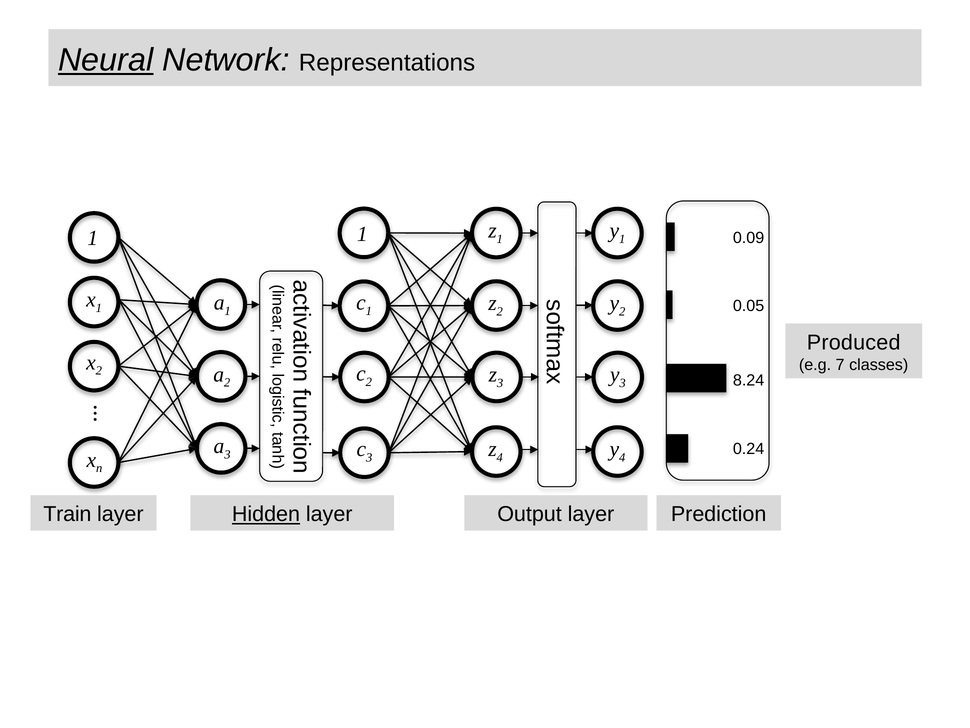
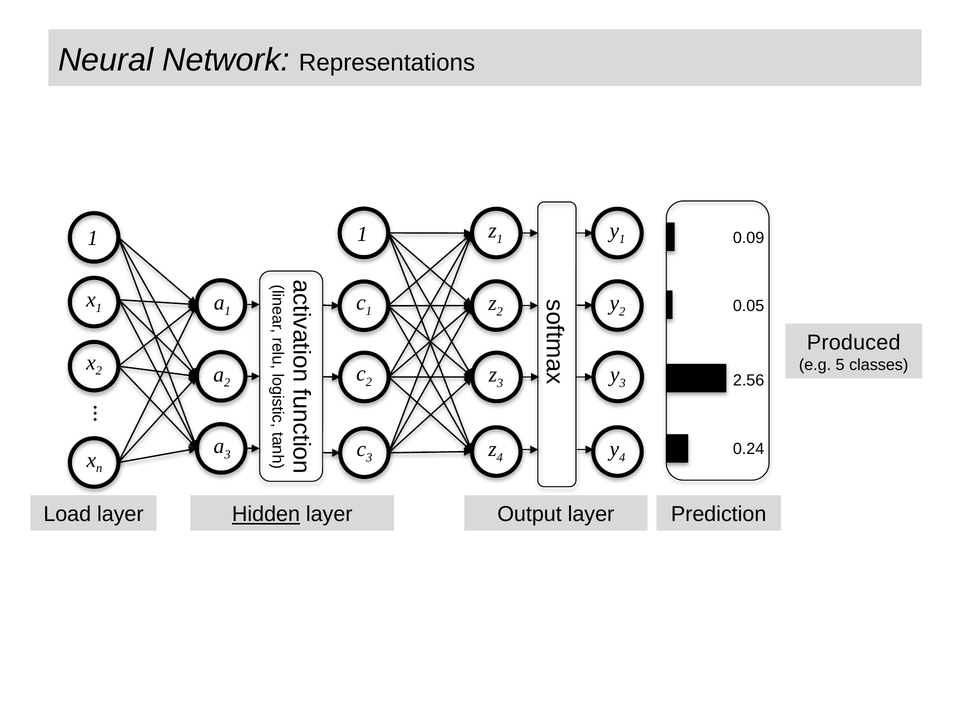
Neural underline: present -> none (106, 60)
7: 7 -> 5 (840, 365)
8.24: 8.24 -> 2.56 (749, 380)
Train: Train -> Load (67, 514)
